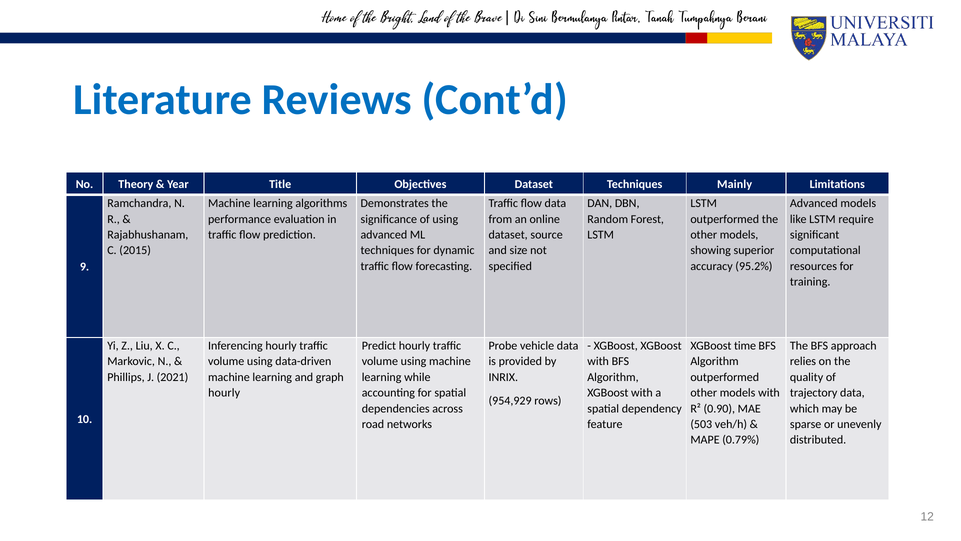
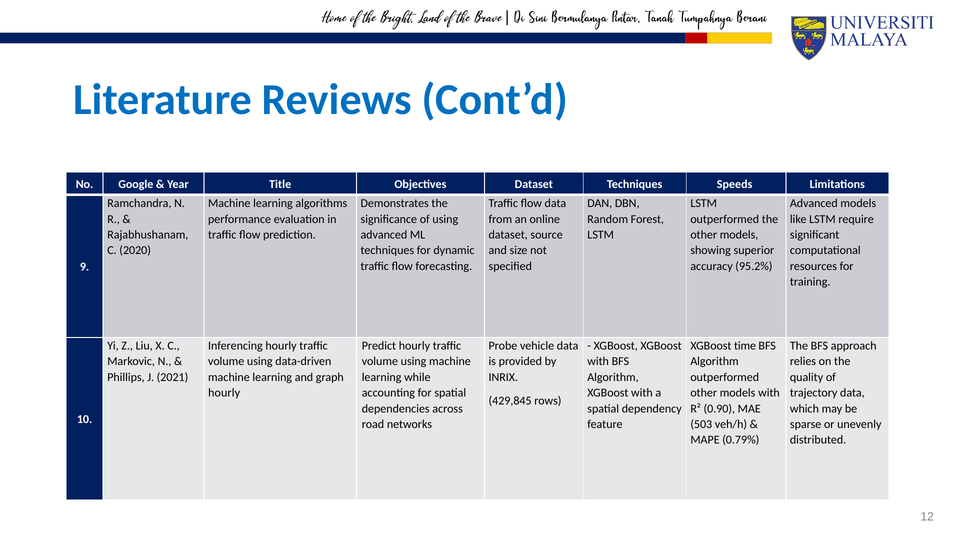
Theory: Theory -> Google (136, 184)
Mainly: Mainly -> Speeds (735, 184)
2015: 2015 -> 2020 (135, 250)
954,929: 954,929 -> 429,845 (510, 401)
